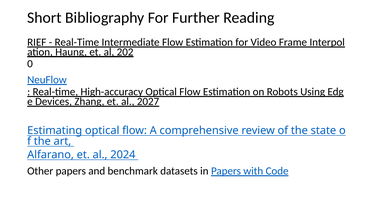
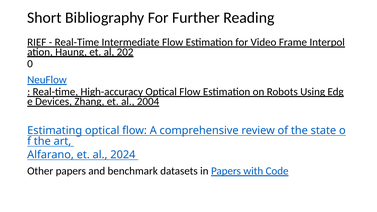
2027: 2027 -> 2004 (148, 102)
